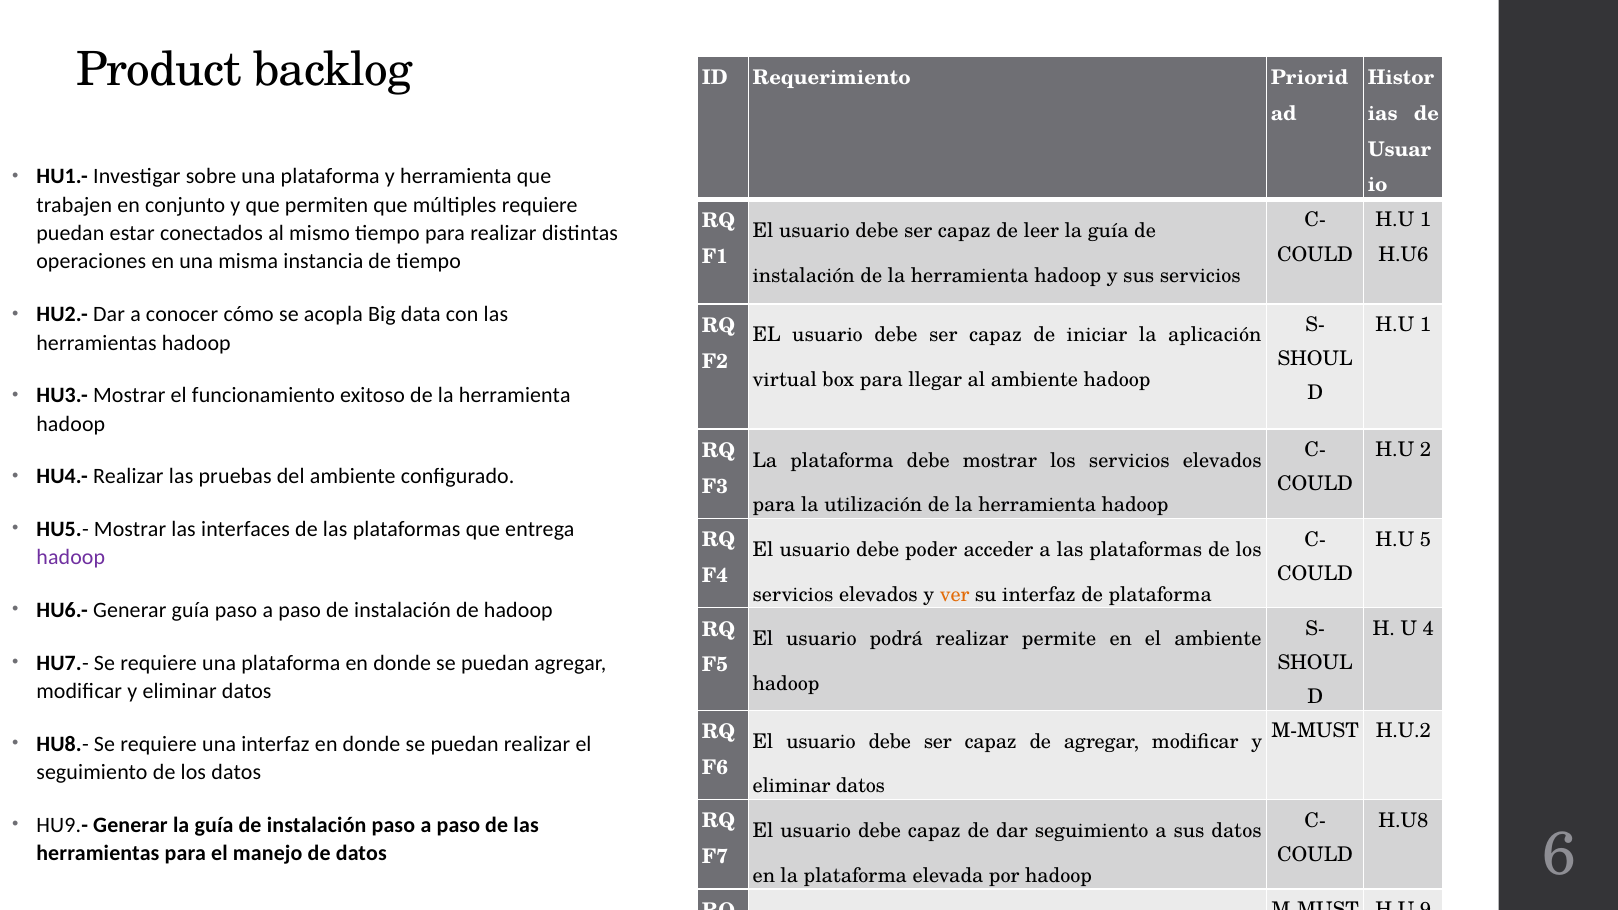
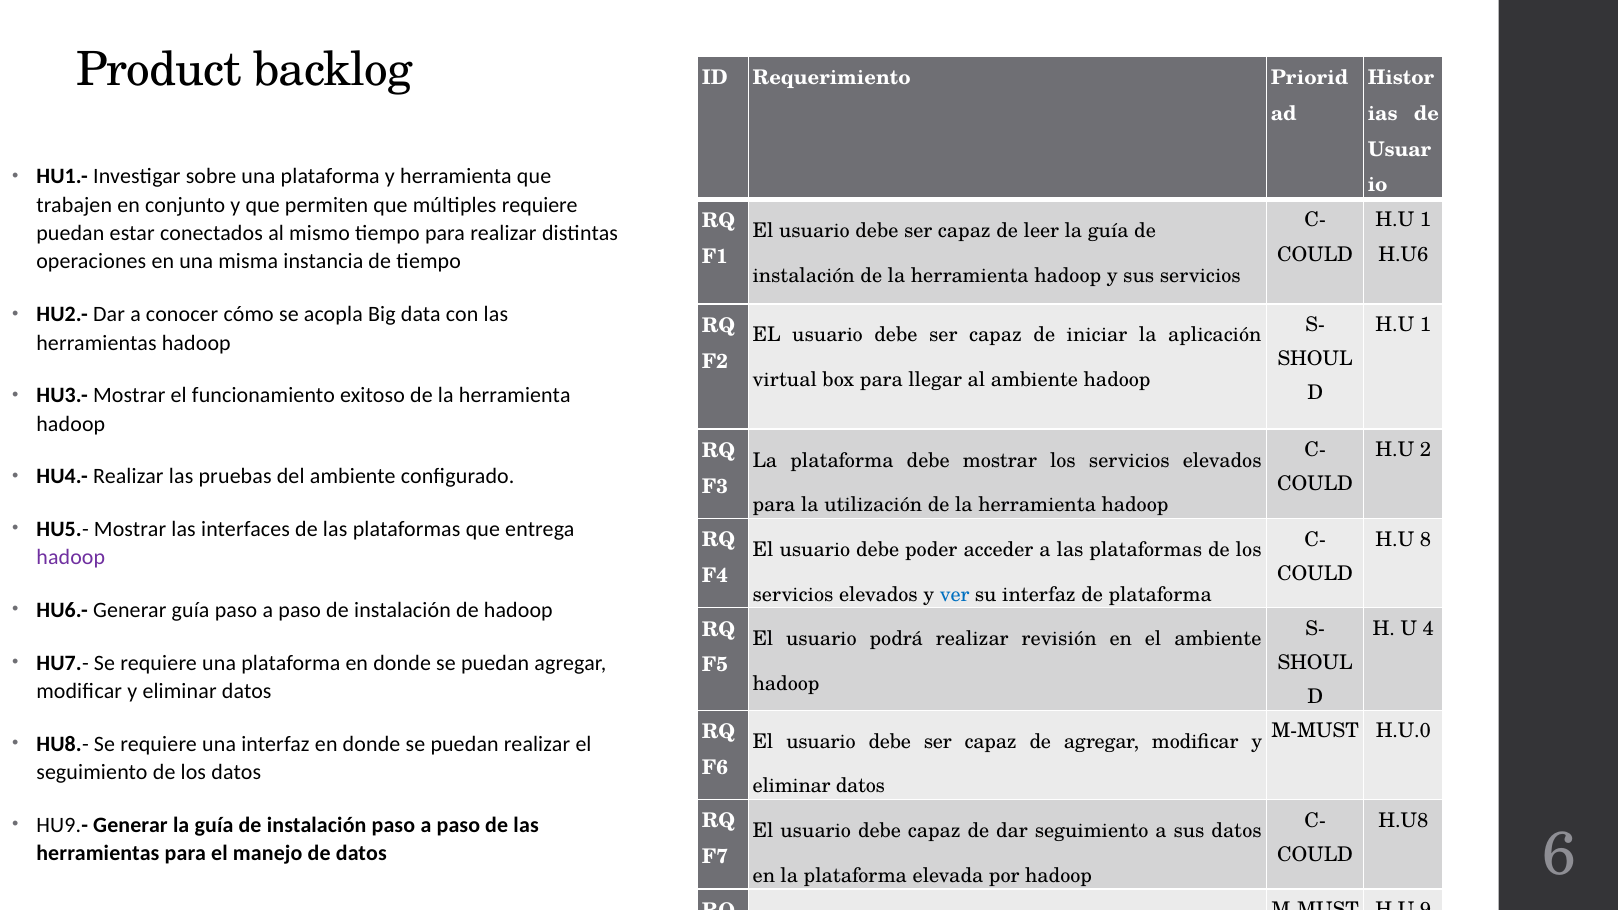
5: 5 -> 8 (1425, 539)
ver colour: orange -> blue (955, 594)
permite: permite -> revisión (1059, 639)
H.U.2: H.U.2 -> H.U.0 (1403, 731)
